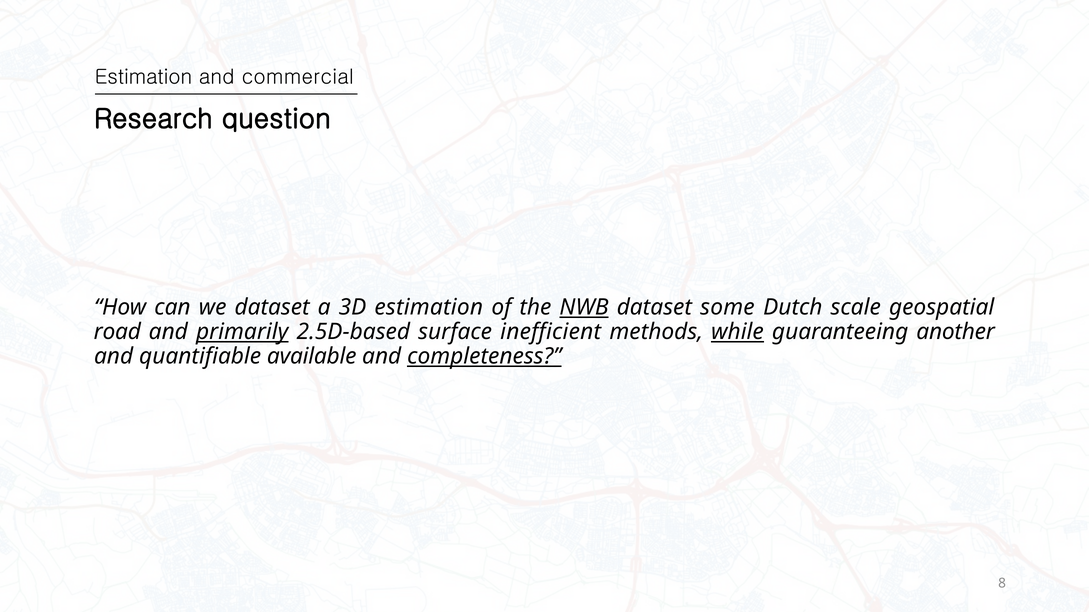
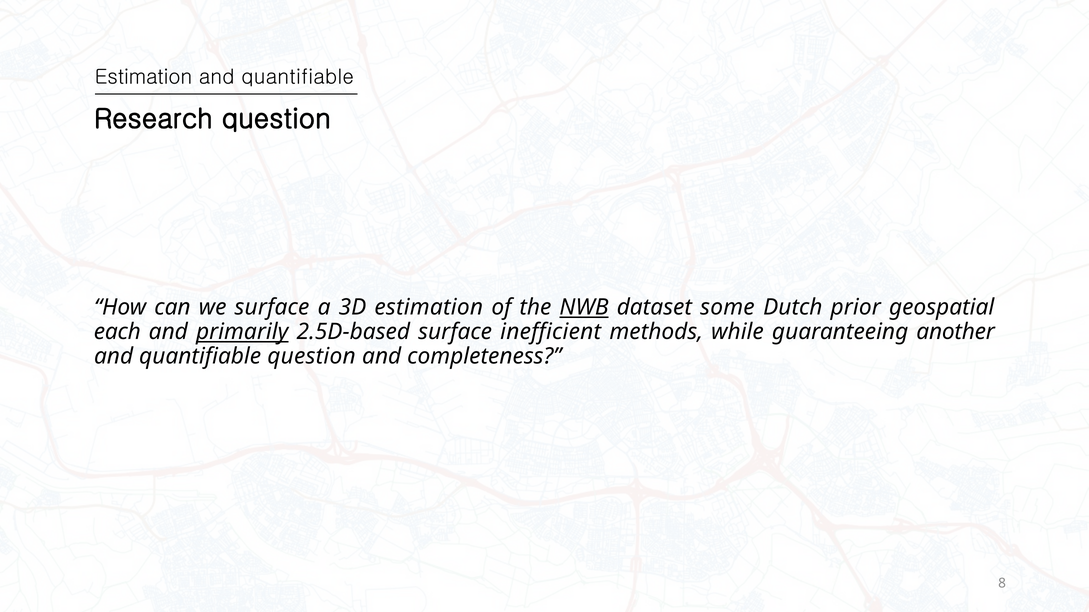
commercial: commercial -> quantifiable (298, 77)
we dataset: dataset -> surface (272, 308)
scale: scale -> prior (856, 308)
road: road -> each (117, 332)
while underline: present -> none (737, 332)
quantifiable available: available -> question (312, 357)
completeness underline: present -> none (484, 357)
